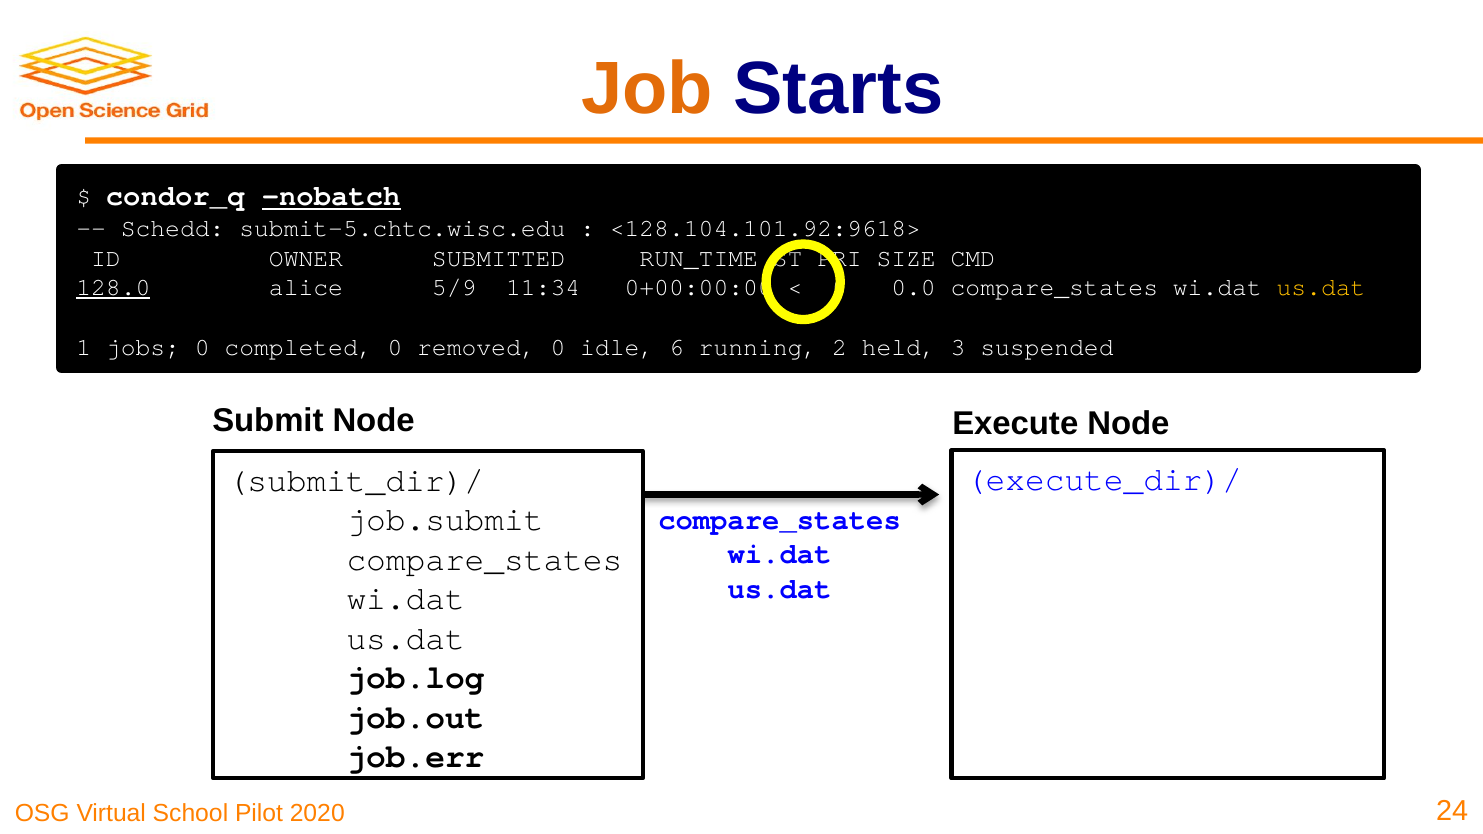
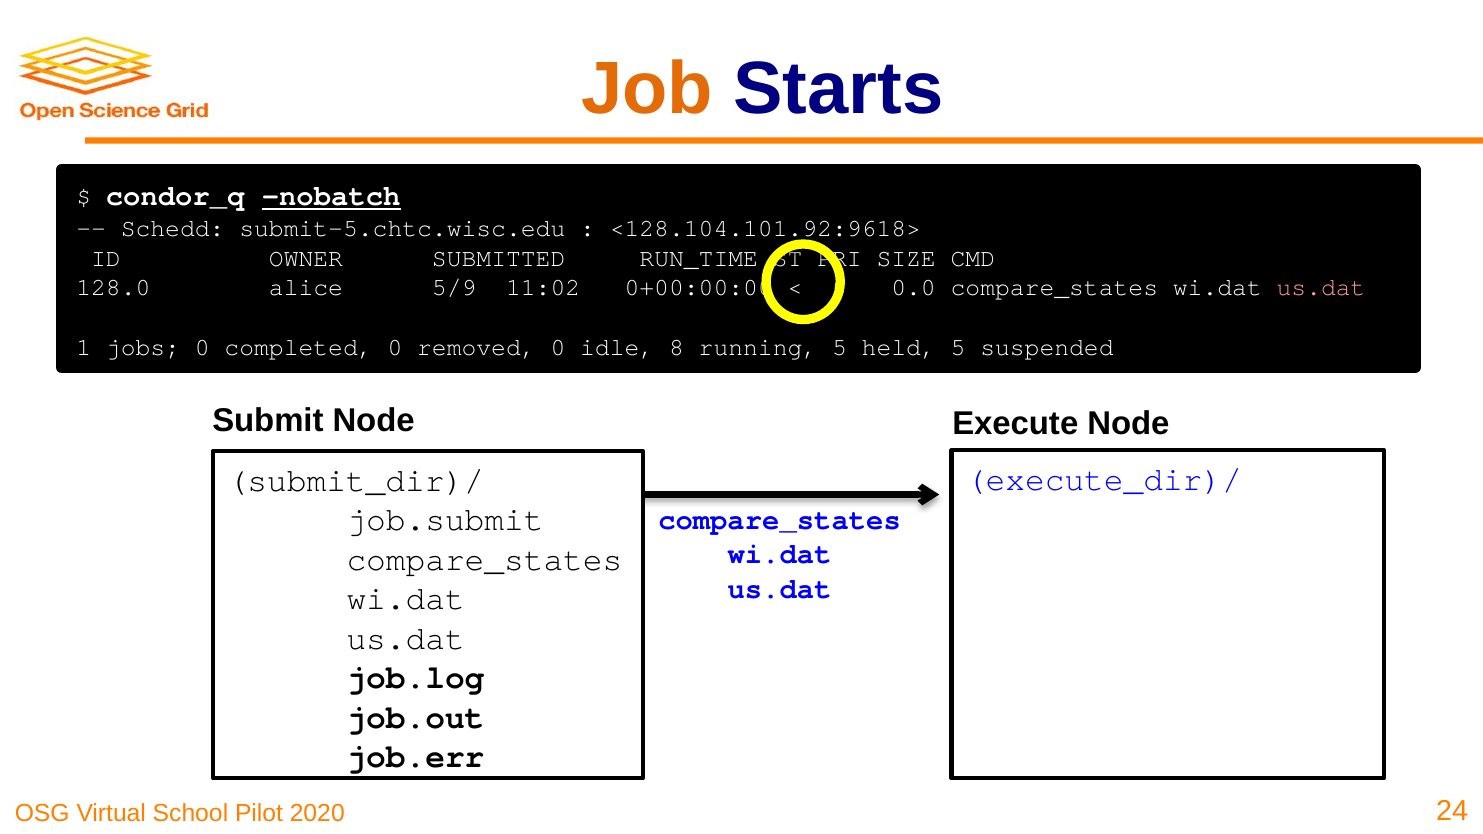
128.0 underline: present -> none (113, 288)
11:34: 11:34 -> 11:02 (543, 288)
us.dat colour: yellow -> pink (1321, 288)
6: 6 -> 8 (676, 347)
running 2: 2 -> 5 (839, 347)
held 3: 3 -> 5 (958, 347)
